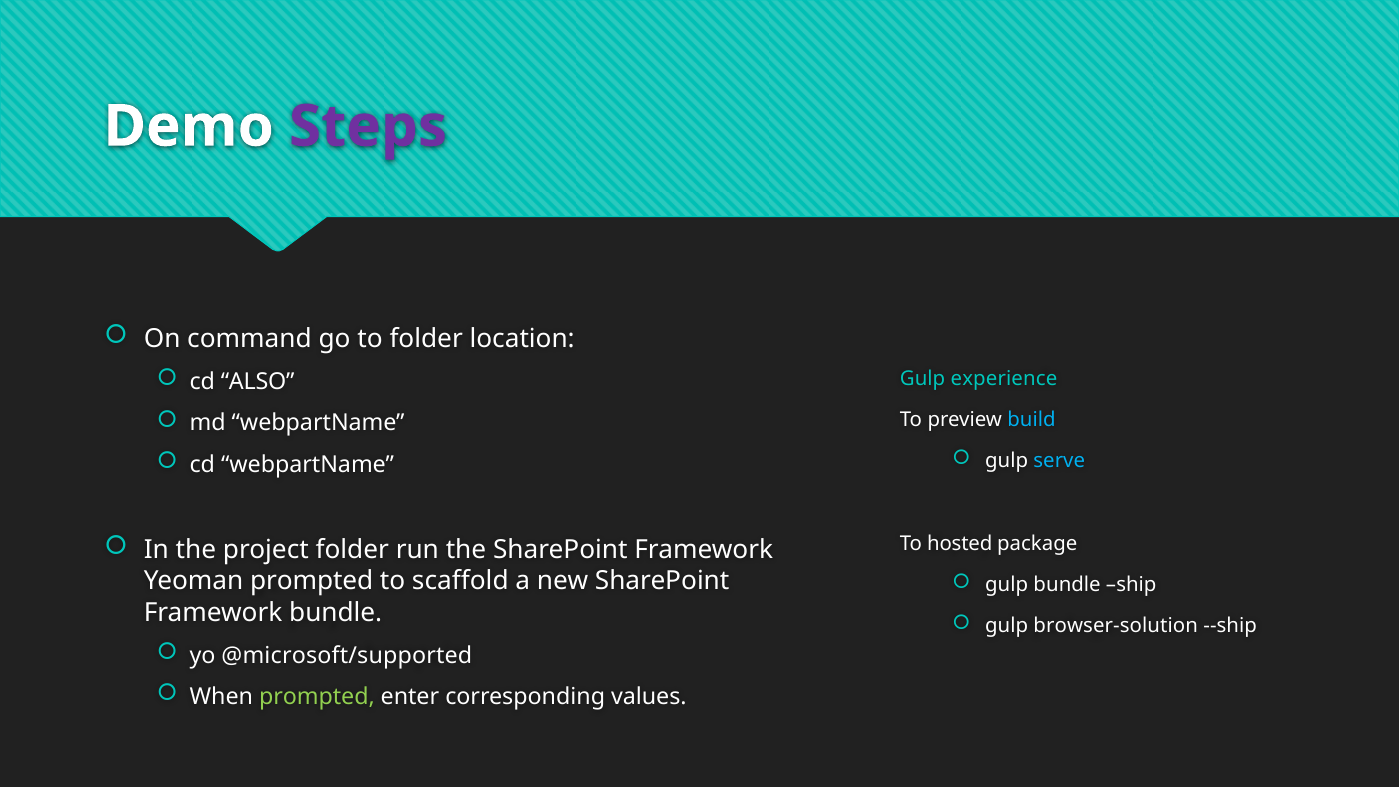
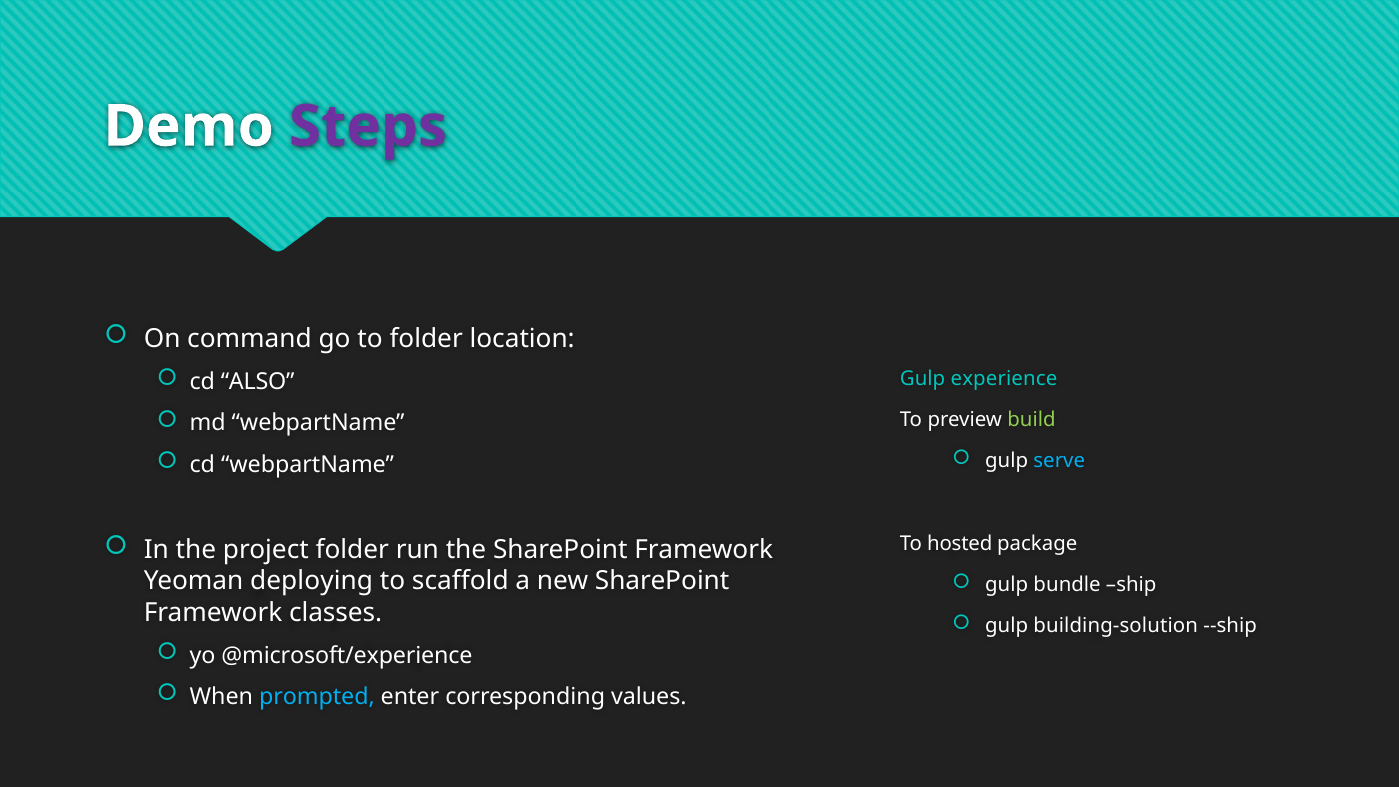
build colour: light blue -> light green (1032, 420)
Yeoman prompted: prompted -> deploying (312, 581)
Framework bundle: bundle -> classes (336, 613)
browser-solution: browser-solution -> building-solution (1116, 626)
@microsoft/supported: @microsoft/supported -> @microsoft/experience (347, 656)
prompted colour: light green -> light blue (317, 697)
